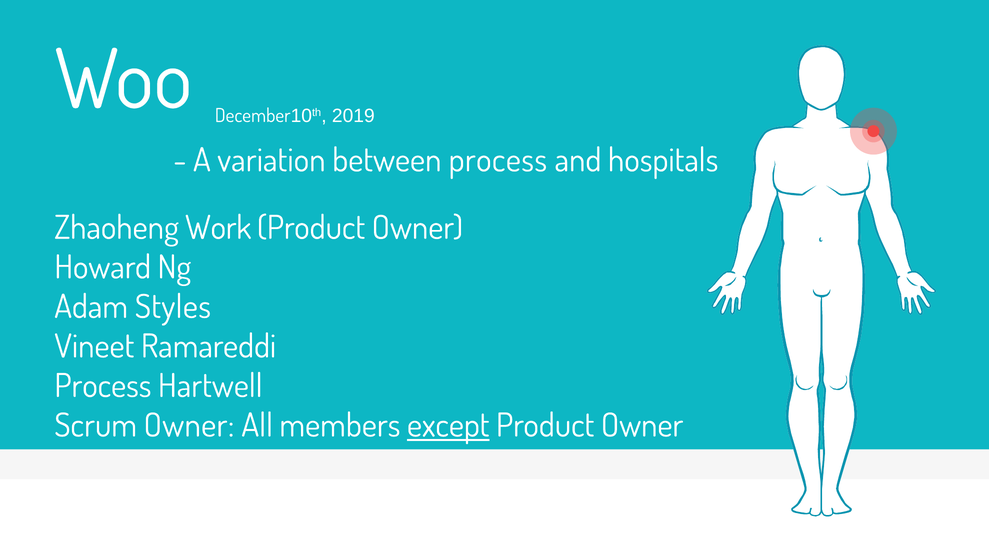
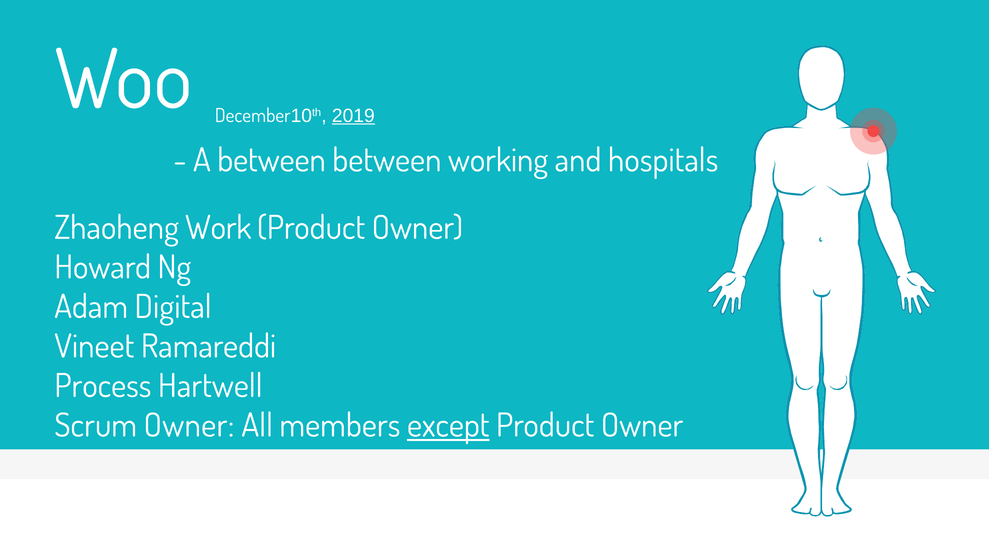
2019 underline: none -> present (353, 116)
A variation: variation -> between (272, 161)
between process: process -> working (498, 161)
Styles: Styles -> Digital (173, 307)
